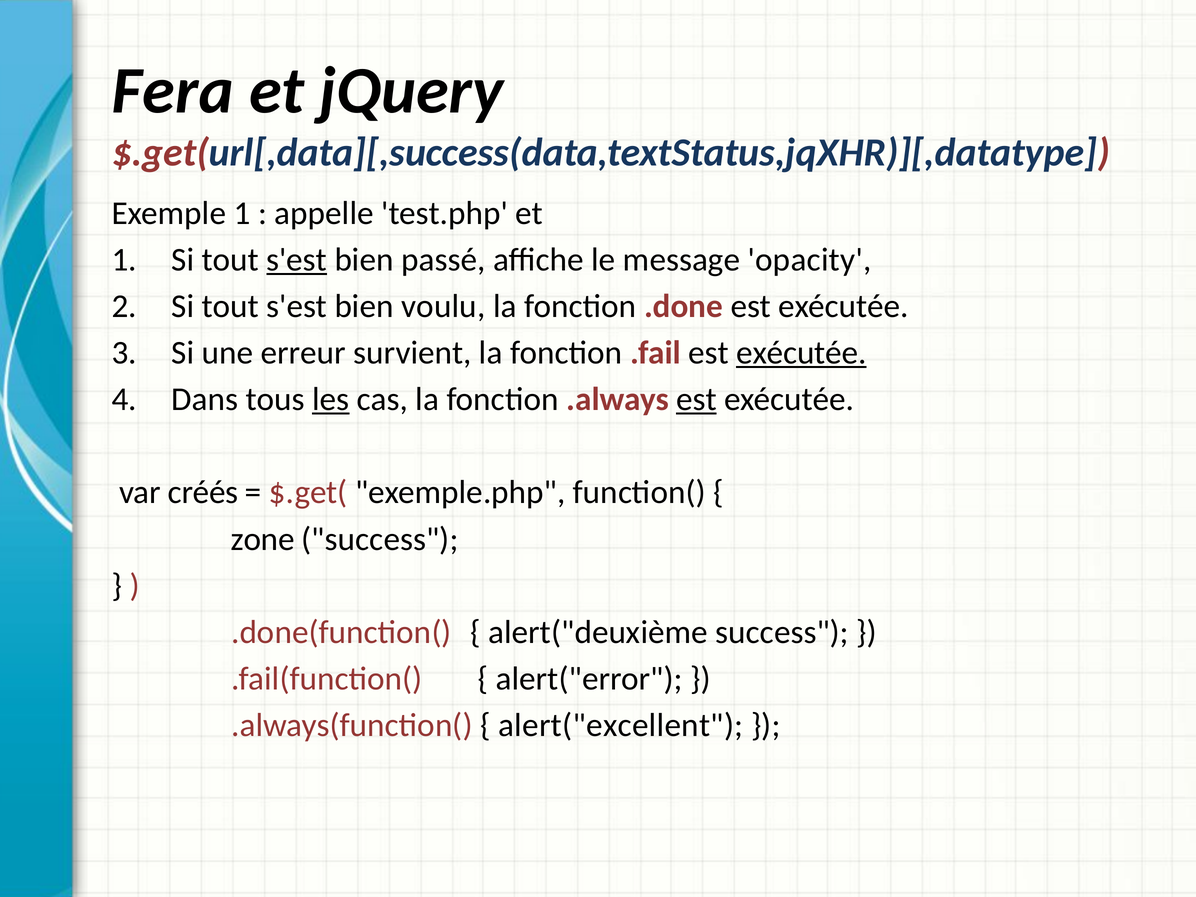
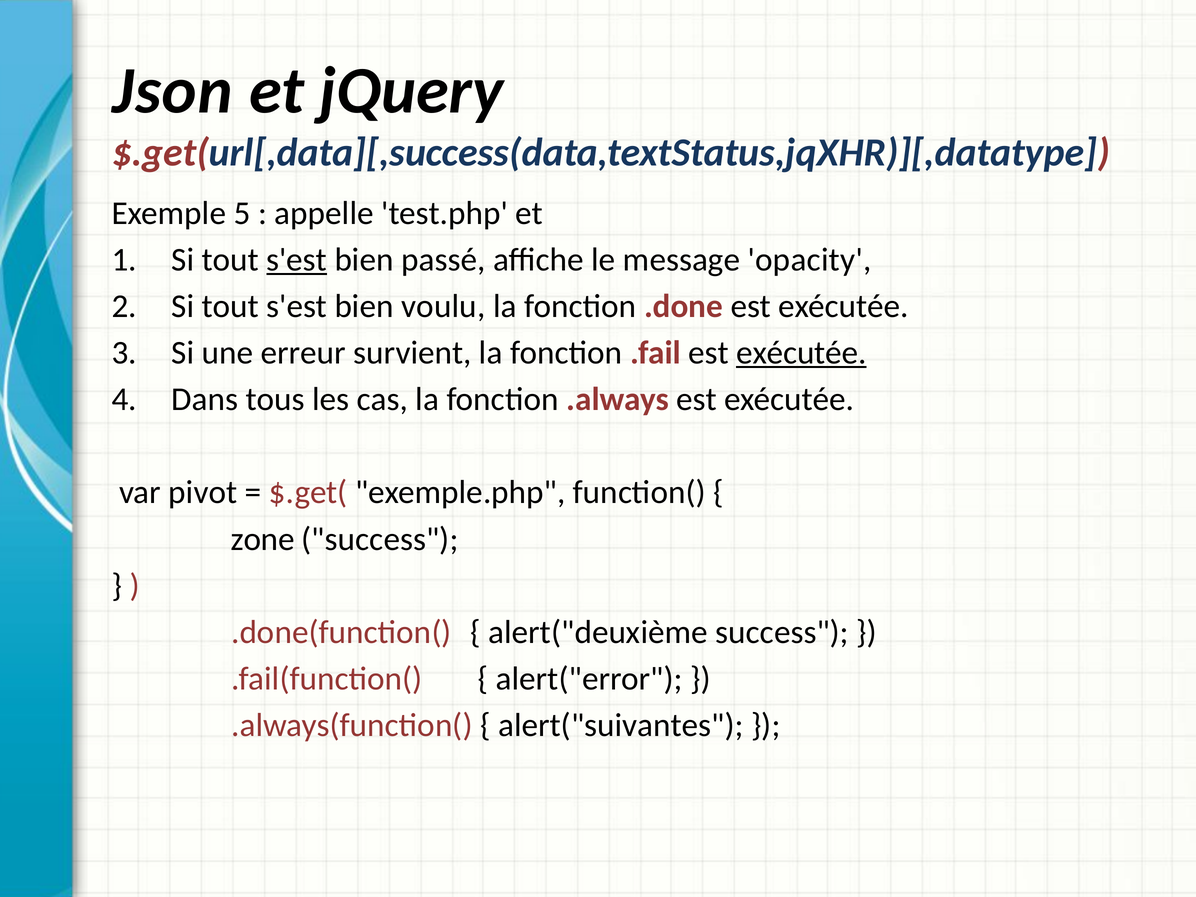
Fera: Fera -> Json (173, 91)
Exemple 1: 1 -> 5 (242, 213)
les underline: present -> none (331, 399)
est underline: present -> none (696, 399)
créés: créés -> pivot (203, 492)
alert("excellent: alert("excellent -> alert("suivantes (621, 725)
